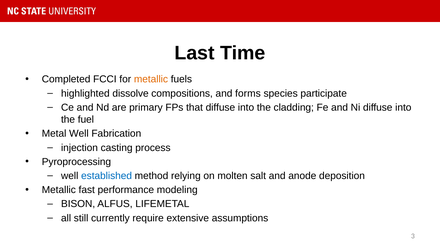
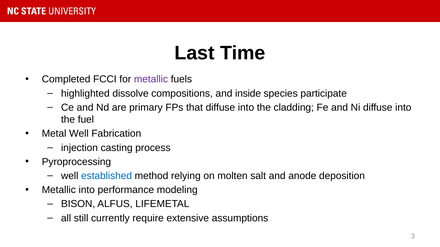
metallic colour: orange -> purple (151, 79)
forms: forms -> inside (248, 94)
Metallic fast: fast -> into (87, 190)
